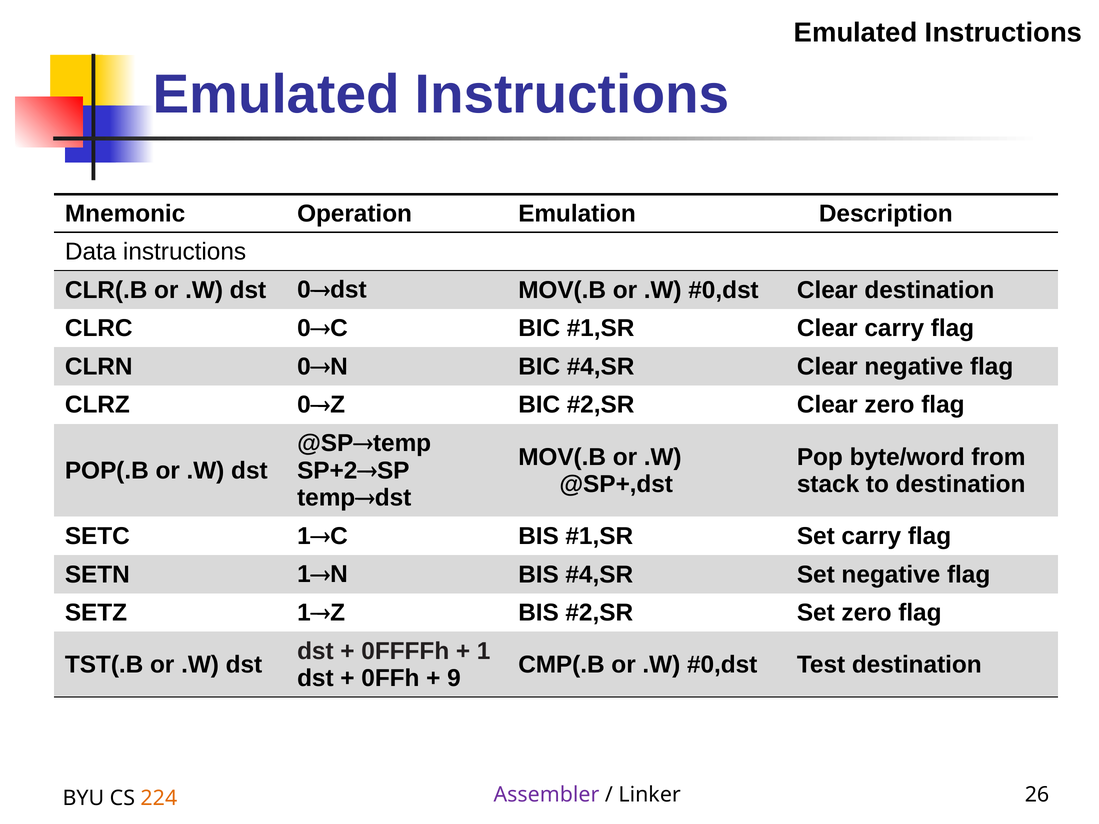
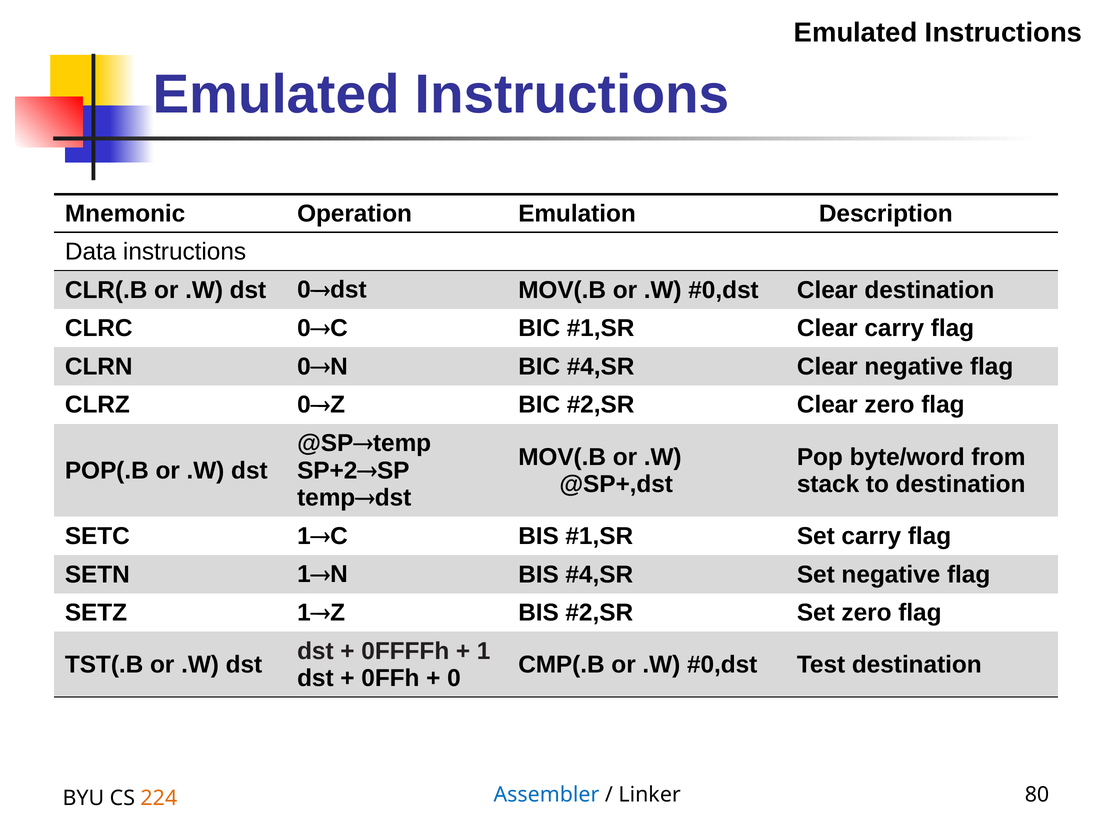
9: 9 -> 0 (454, 678)
Assembler colour: purple -> blue (546, 795)
26: 26 -> 80 (1037, 795)
